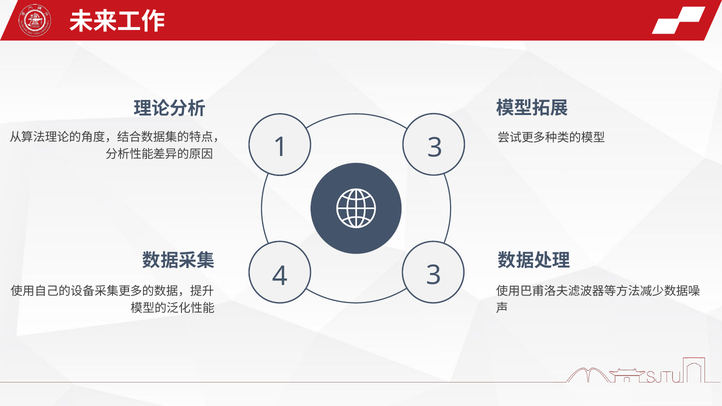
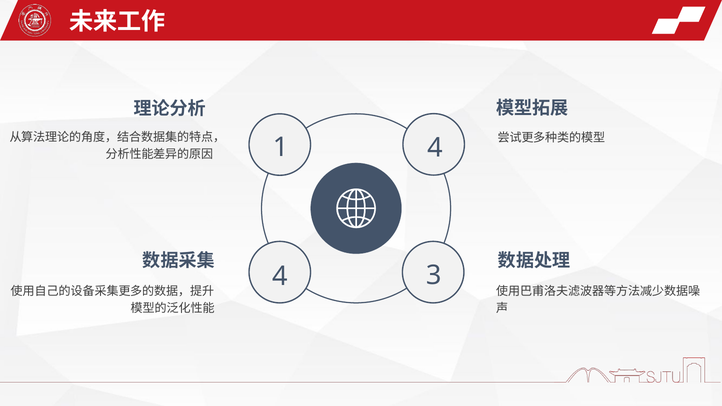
1 3: 3 -> 4 (435, 148)
